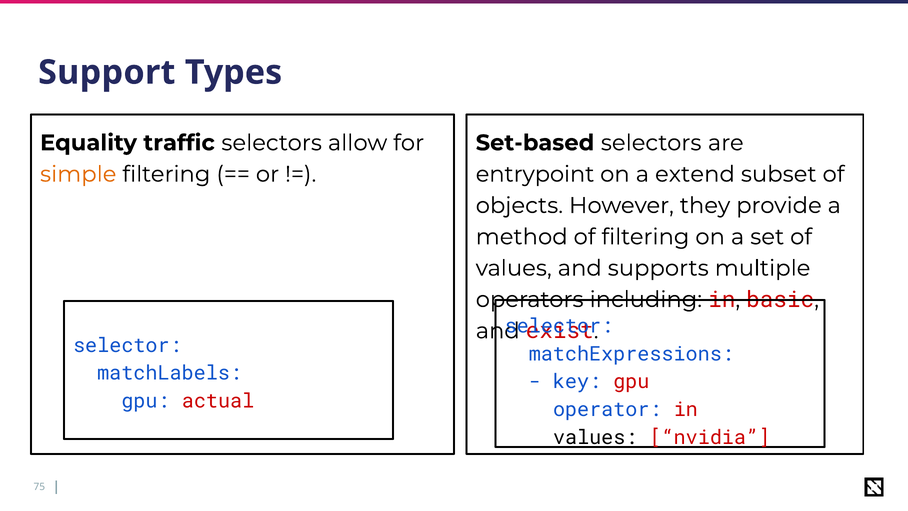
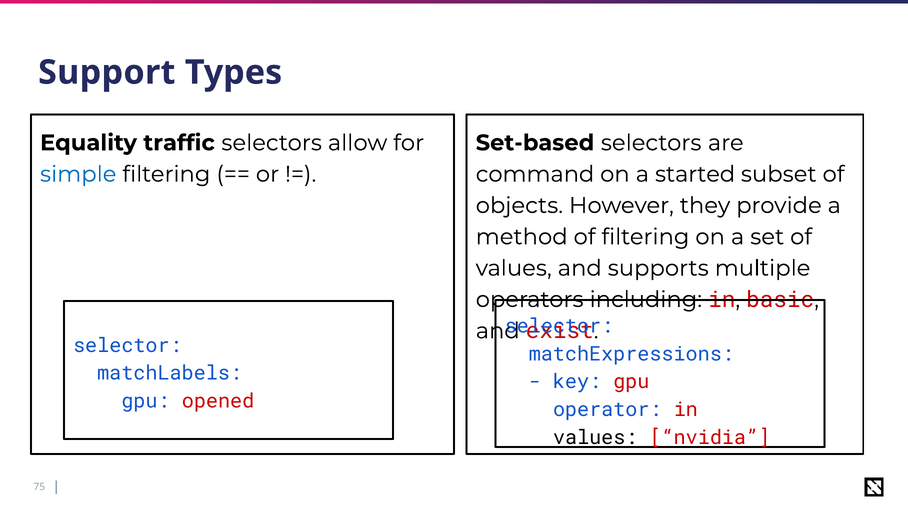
simple colour: orange -> blue (78, 174)
entrypoint: entrypoint -> command (535, 174)
extend: extend -> started (695, 174)
actual: actual -> opened (218, 401)
